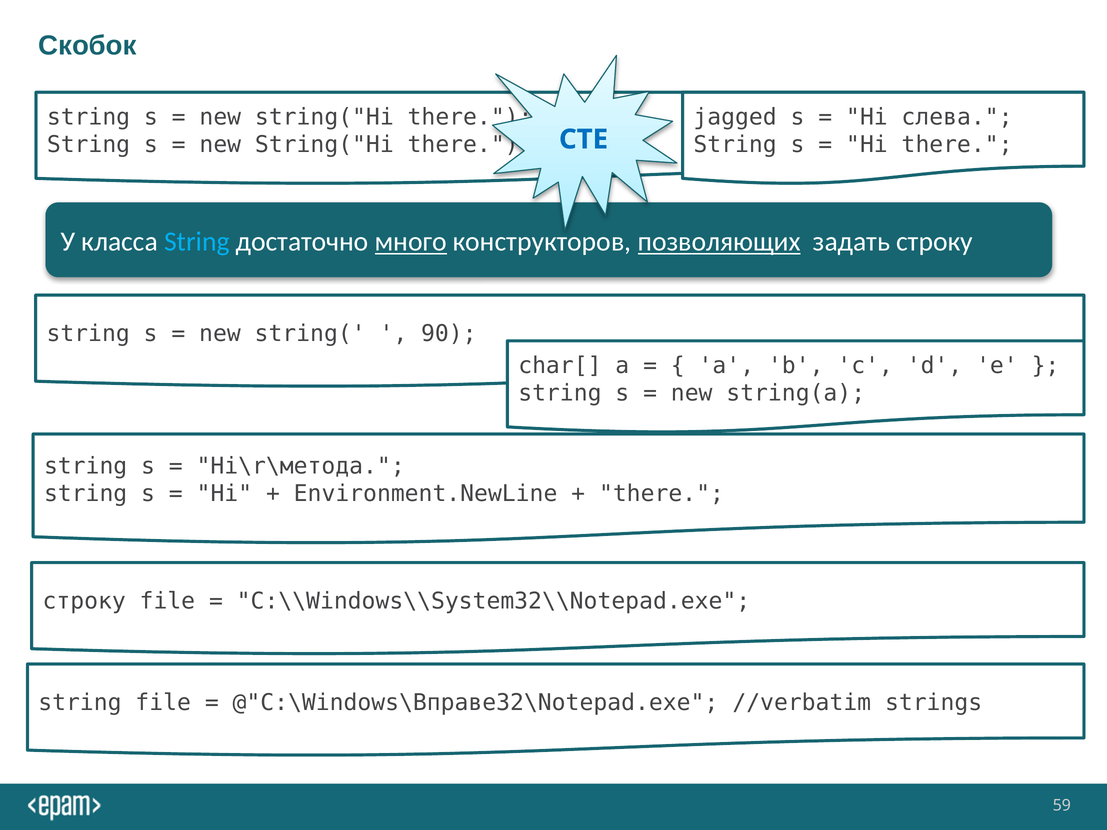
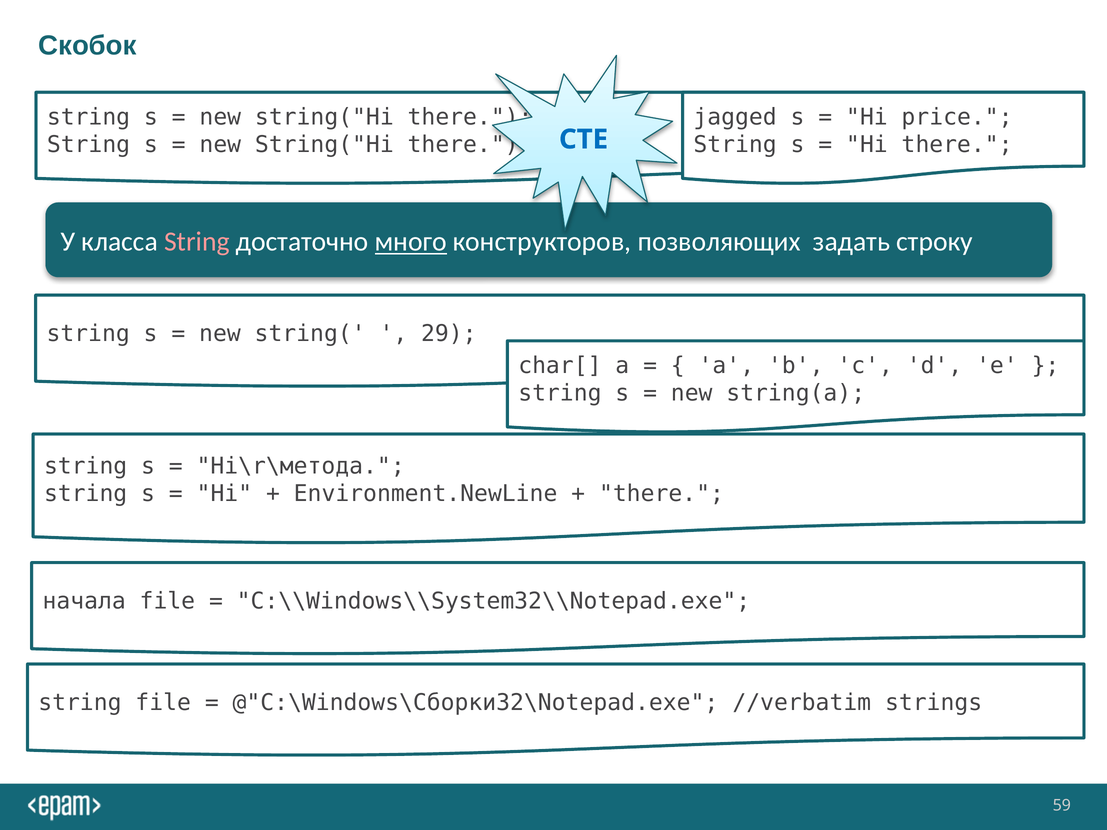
слева: слева -> price (957, 117)
String colour: light blue -> pink (197, 242)
позволяющих underline: present -> none (719, 242)
90: 90 -> 29 (449, 334)
строку: строку -> начала (84, 601)
@"C:\Windows\Вправе32\Notepad.exe: @"C:\Windows\Вправе32\Notepad.exe -> @"C:\Windows\Сборки32\Notepad.exe (475, 703)
